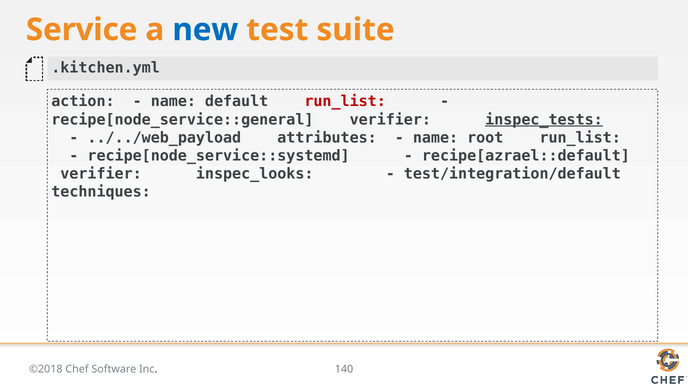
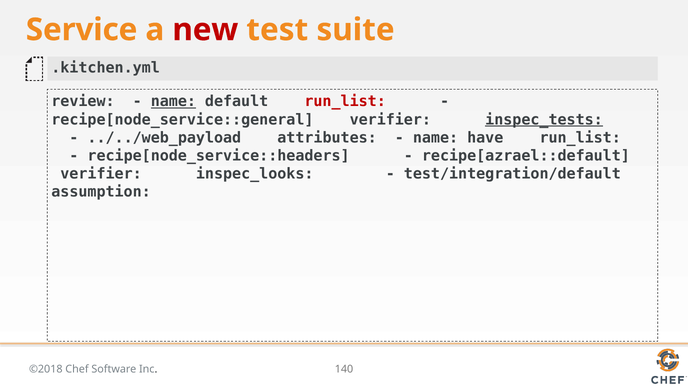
new colour: blue -> red (205, 30)
action: action -> review (83, 101)
name underline: none -> present (173, 101)
root: root -> have (485, 138)
recipe[node_service::systemd: recipe[node_service::systemd -> recipe[node_service::headers (219, 156)
techniques: techniques -> assumption (101, 192)
